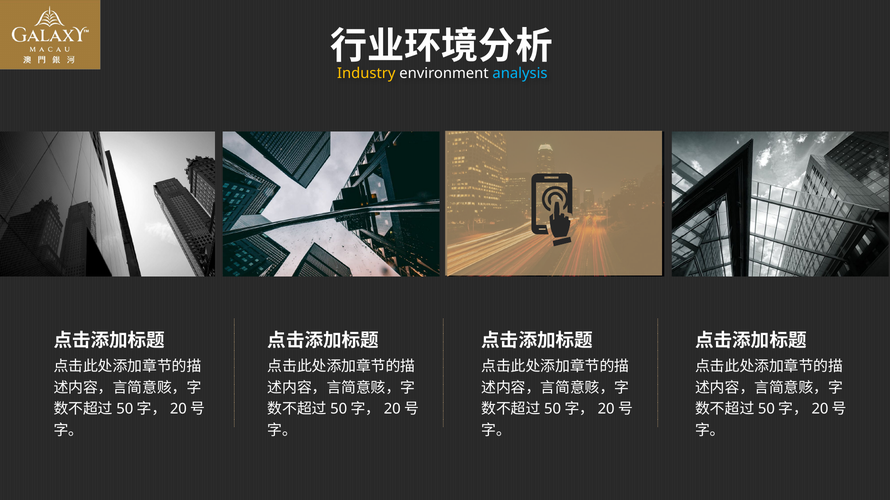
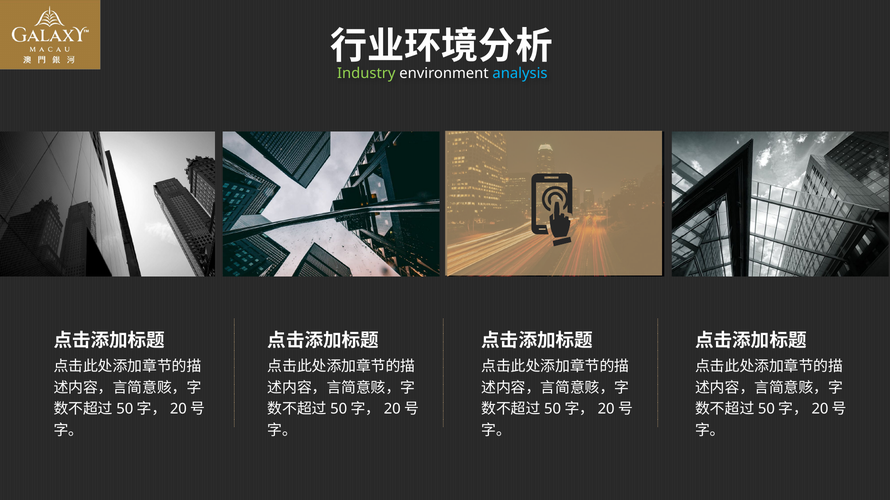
Industry colour: yellow -> light green (366, 74)
